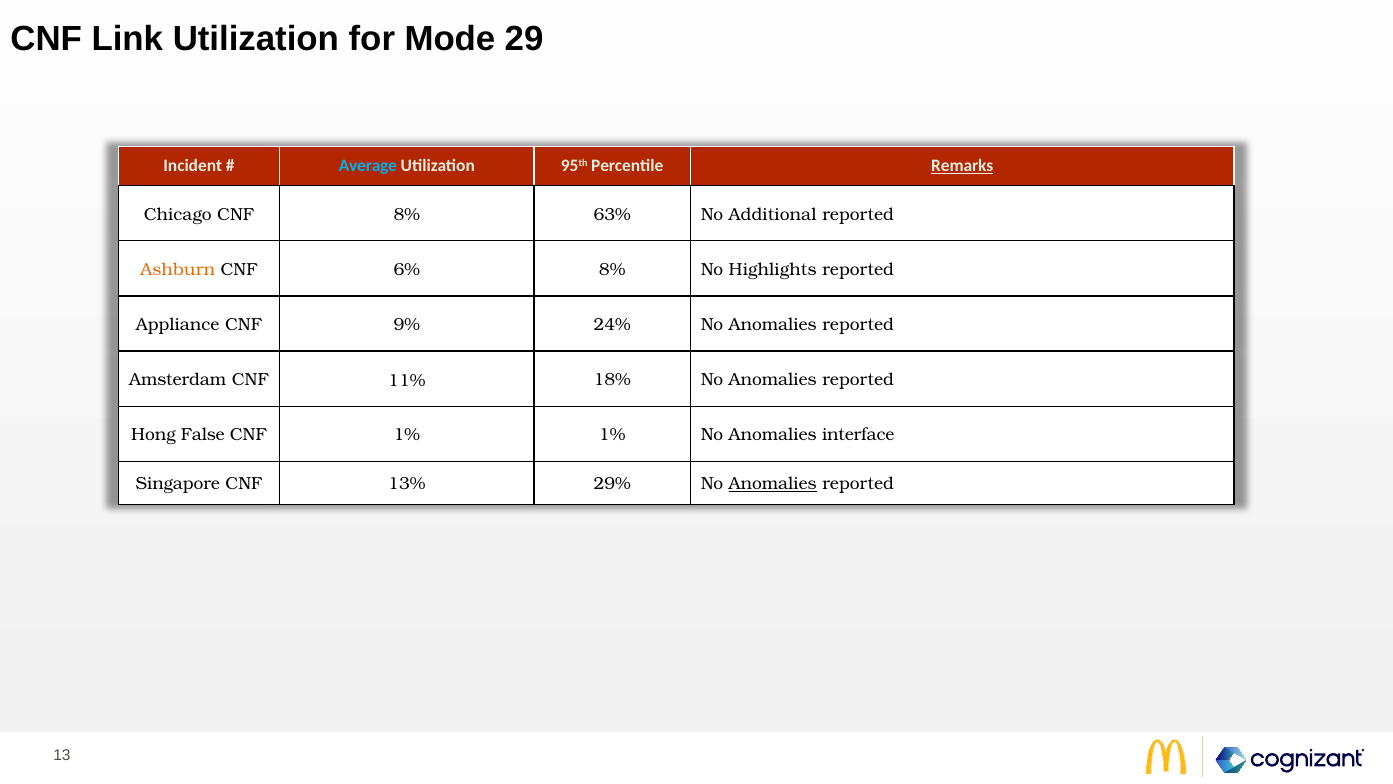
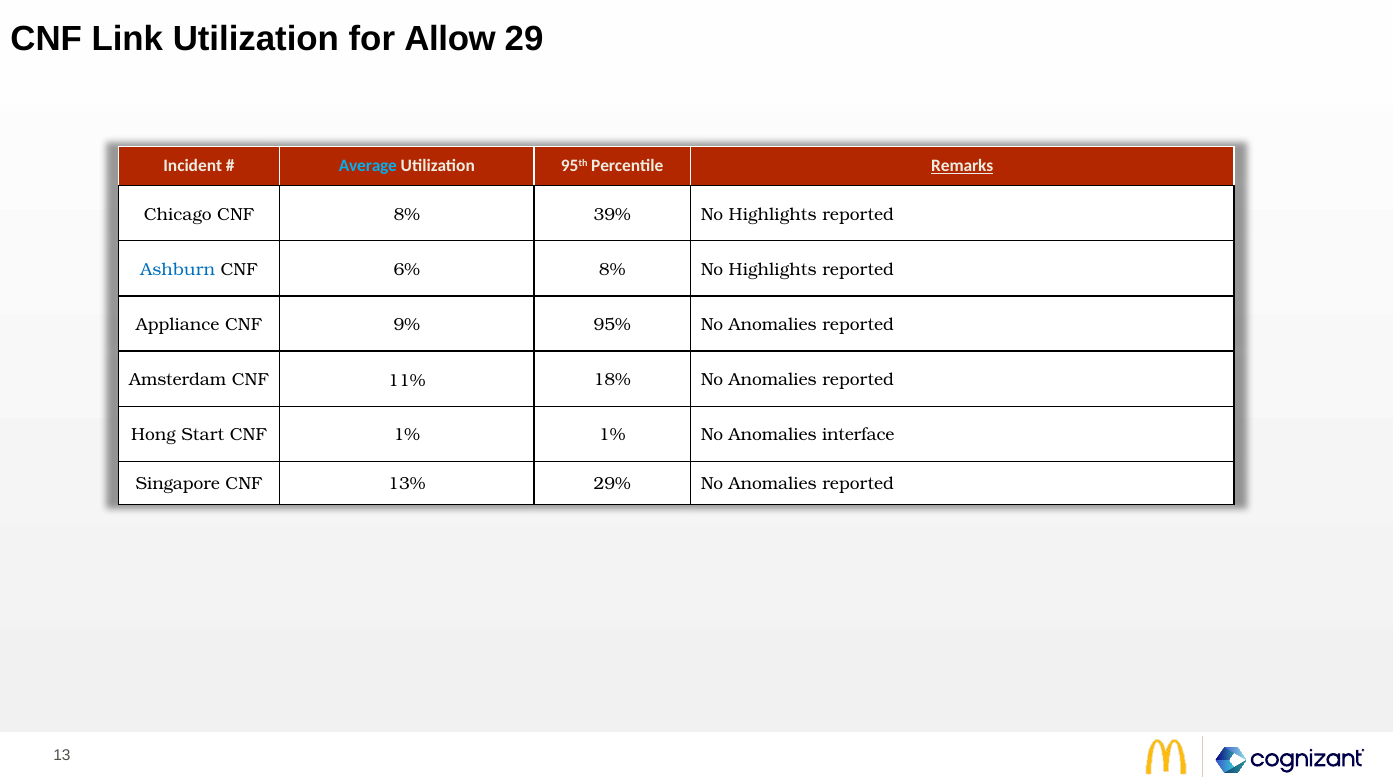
Mode: Mode -> Allow (450, 39)
63%: 63% -> 39% (612, 214)
Additional: Additional -> Highlights (773, 214)
Ashburn colour: orange -> blue (178, 270)
24%: 24% -> 95% (612, 325)
False: False -> Start (203, 435)
Anomalies underline: present -> none (773, 484)
